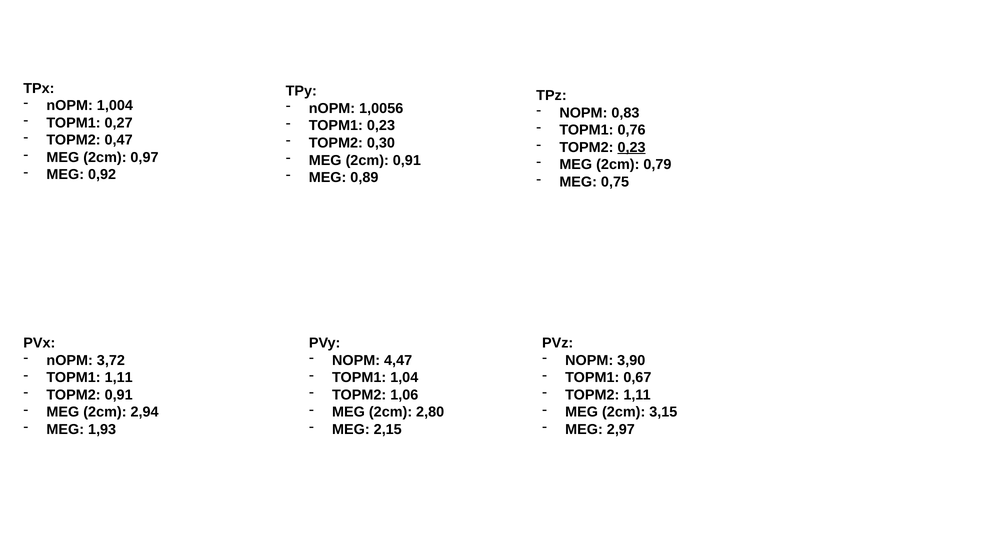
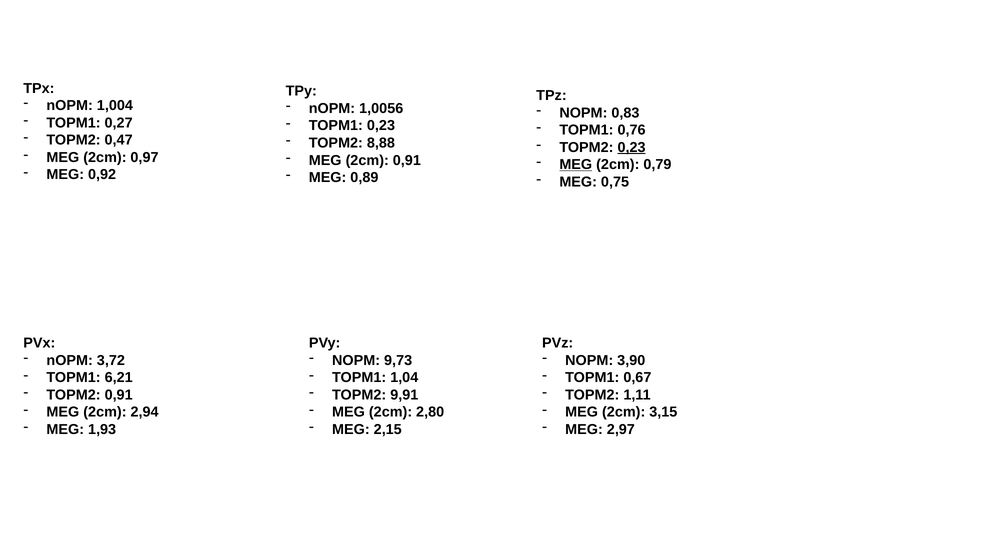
0,30: 0,30 -> 8,88 (381, 143)
MEG underline: none -> present (576, 165)
4,47: 4,47 -> 9,73 (398, 361)
TOPM1 1,11: 1,11 -> 6,21 (119, 378)
1,06: 1,06 -> 9,91 (404, 395)
